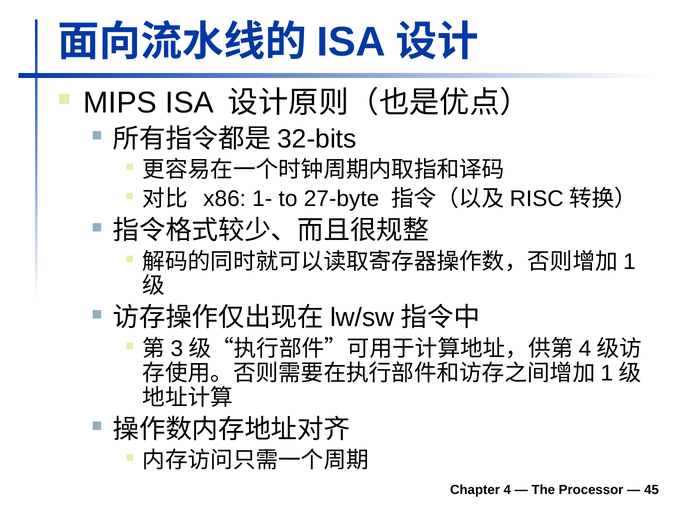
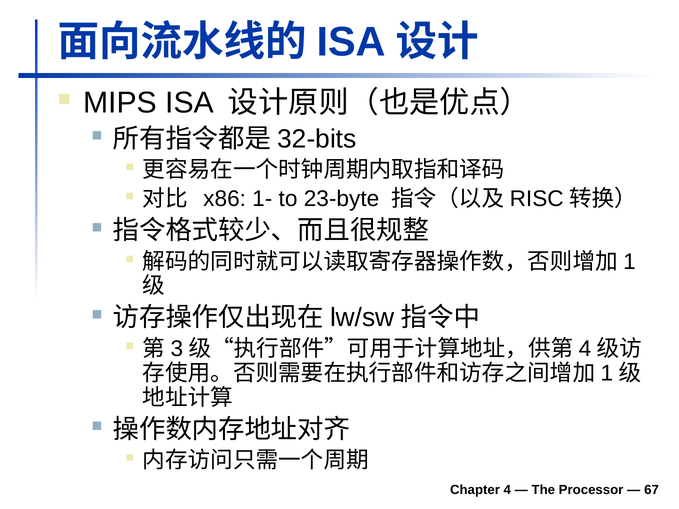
27-byte: 27-byte -> 23-byte (342, 199)
45: 45 -> 67 (652, 490)
